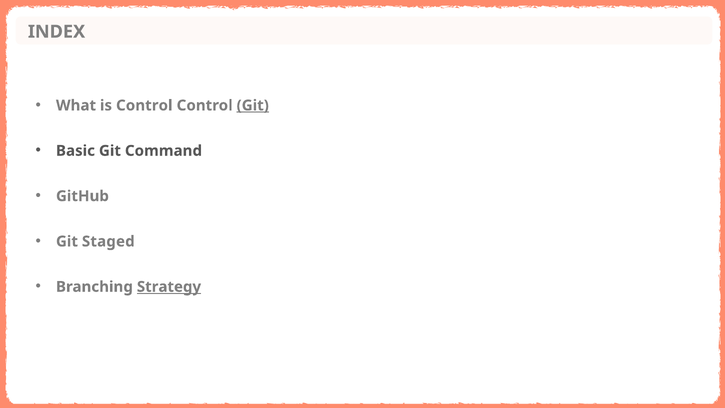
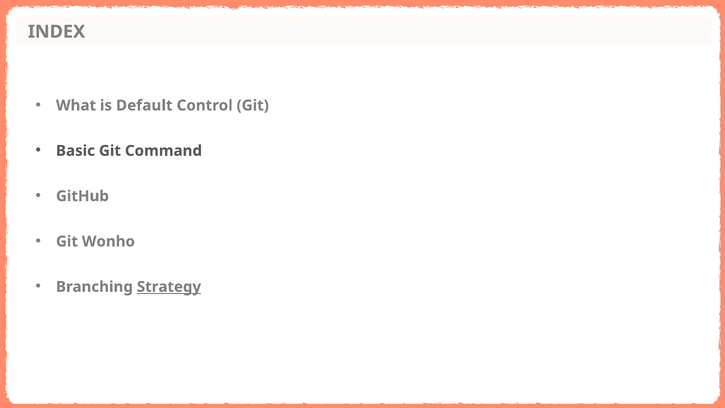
is Control: Control -> Default (144, 105)
Git underline: present -> none (253, 105)
Staged: Staged -> Wonho (108, 241)
